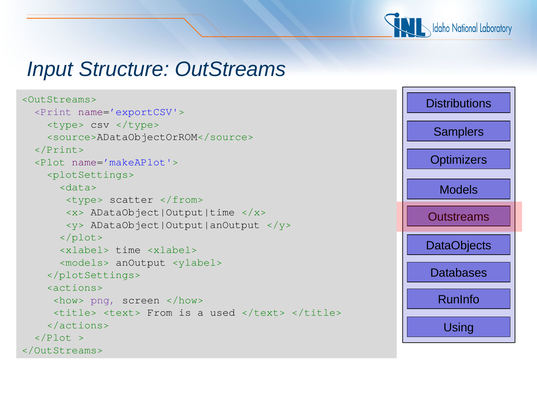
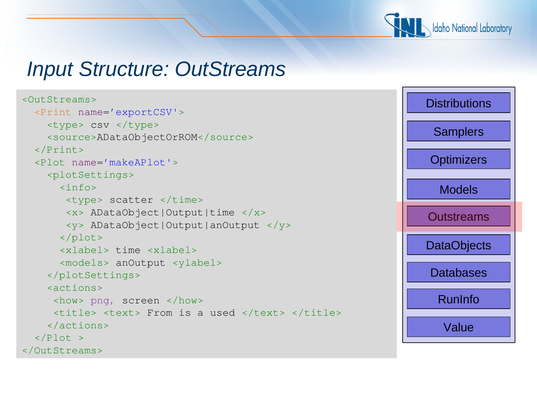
<Print colour: purple -> orange (53, 112)
<data>: <data> -> <info> (78, 187)
</from>: </from> -> </time> (182, 199)
Using: Using -> Value (459, 327)
